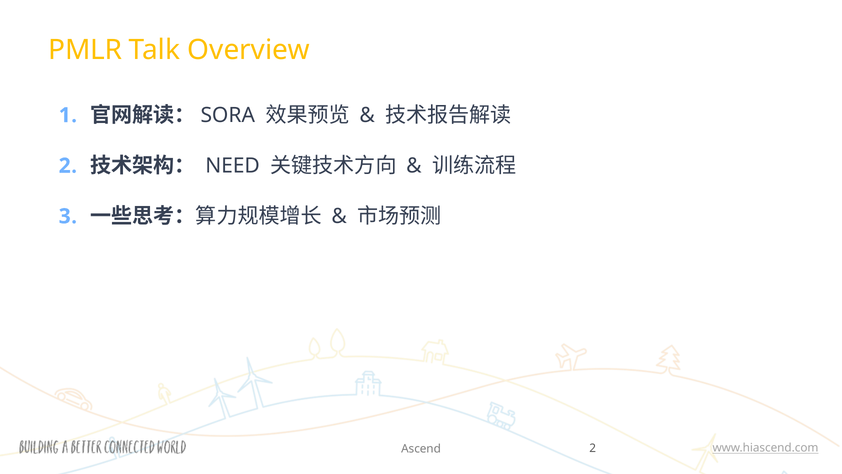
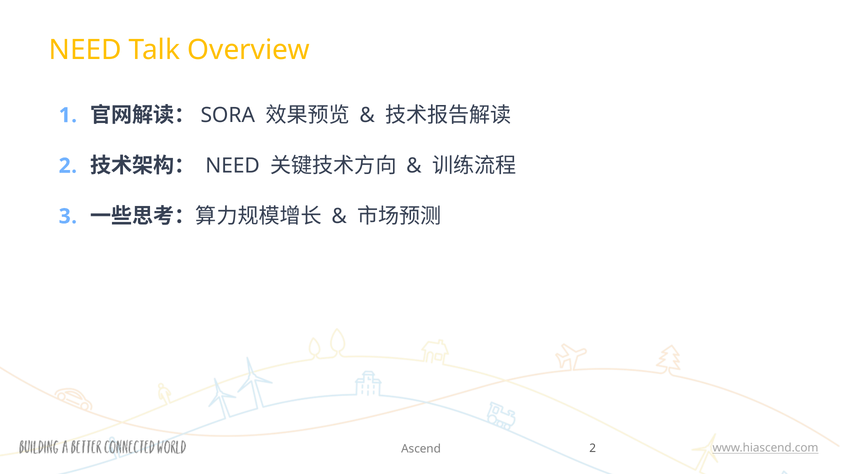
PMLR: PMLR -> NEED (85, 50)
